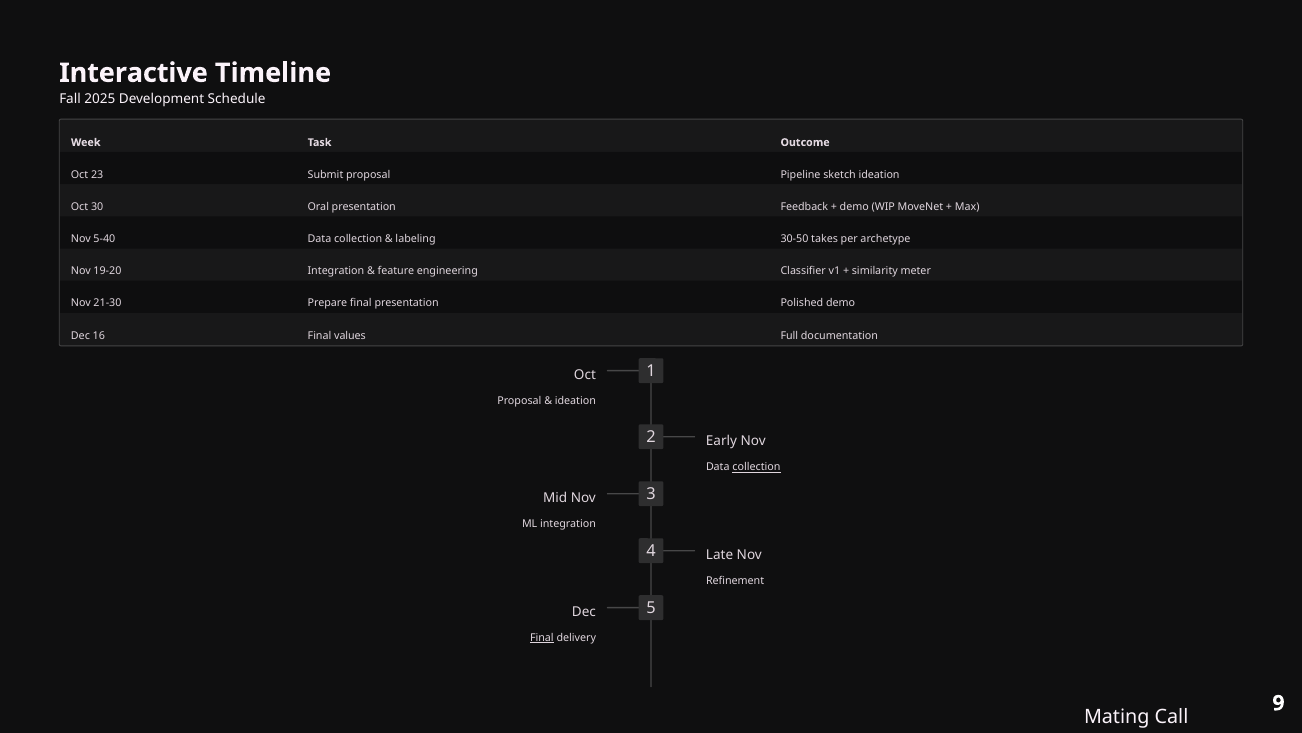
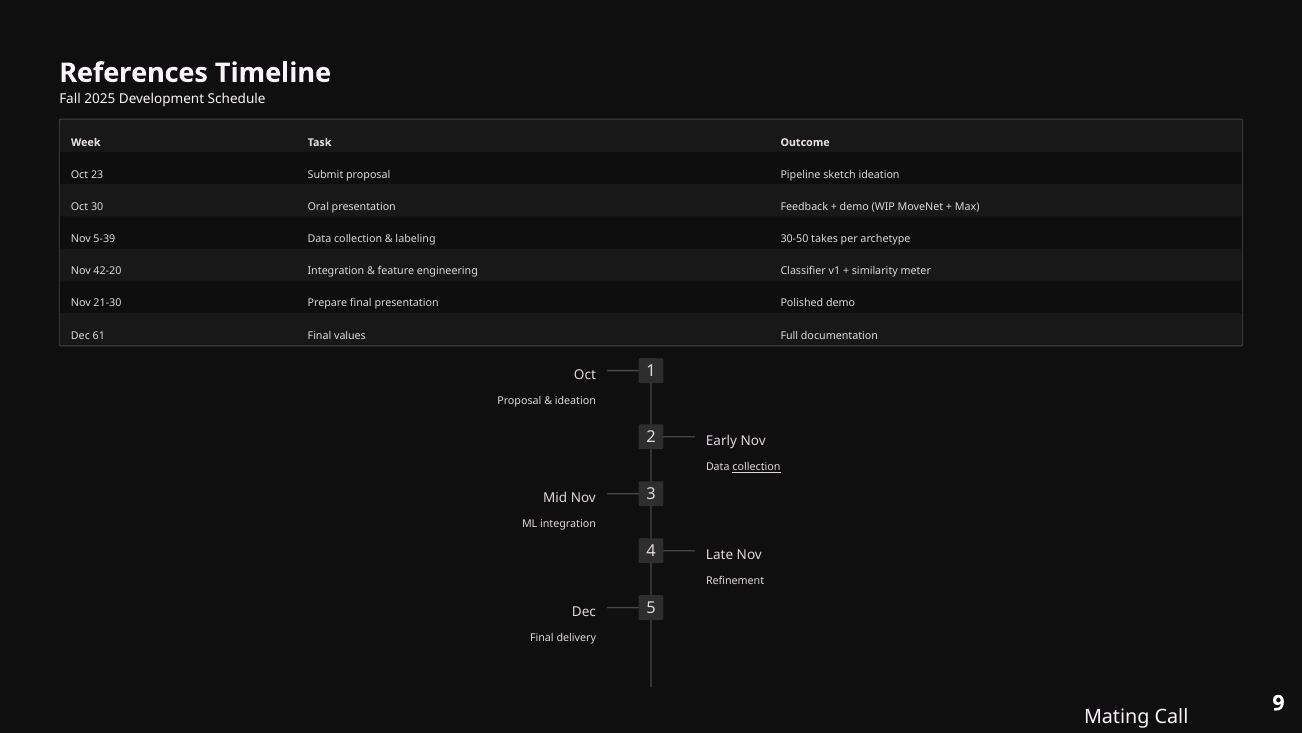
Interactive: Interactive -> References (134, 73)
5-40: 5-40 -> 5-39 (104, 239)
19-20: 19-20 -> 42-20 (107, 271)
16: 16 -> 61 (99, 335)
Final underline: present -> none (542, 638)
